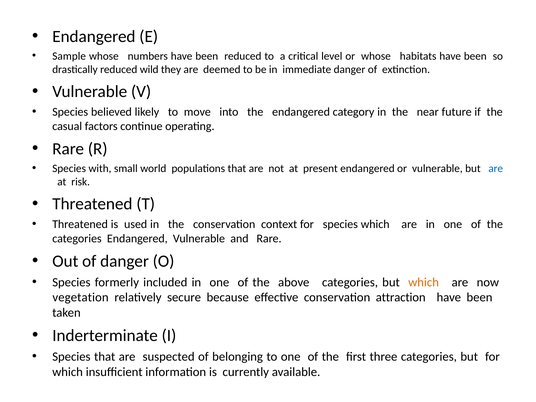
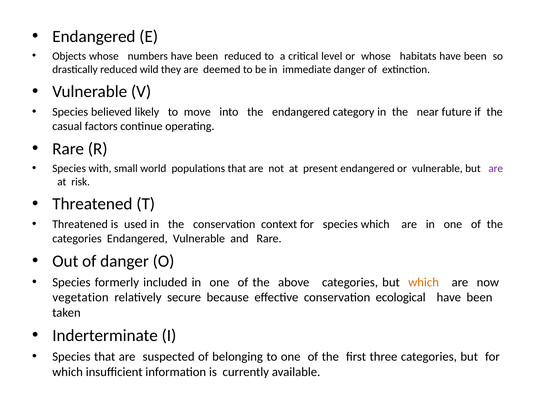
Sample: Sample -> Objects (69, 56)
are colour: blue -> purple (496, 168)
attraction: attraction -> ecological (401, 297)
